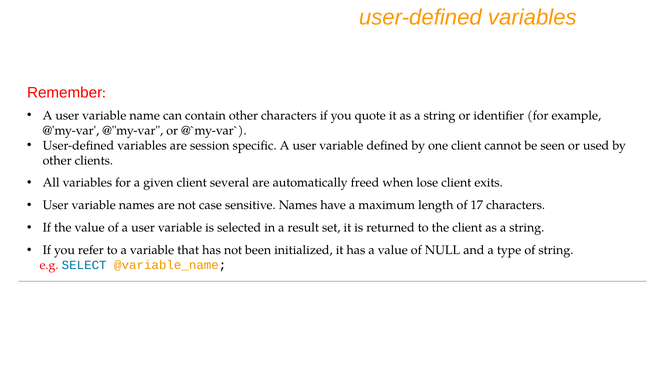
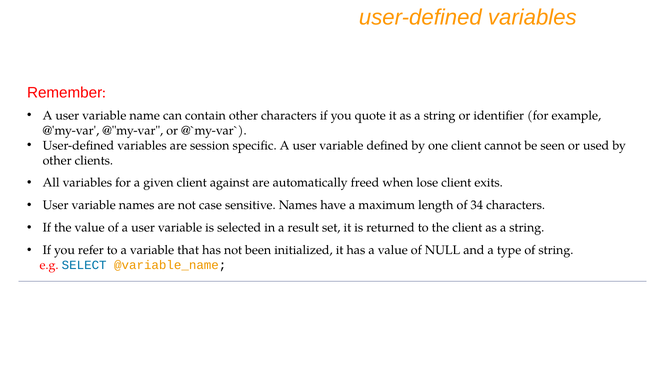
several: several -> against (230, 183)
17: 17 -> 34 (477, 205)
